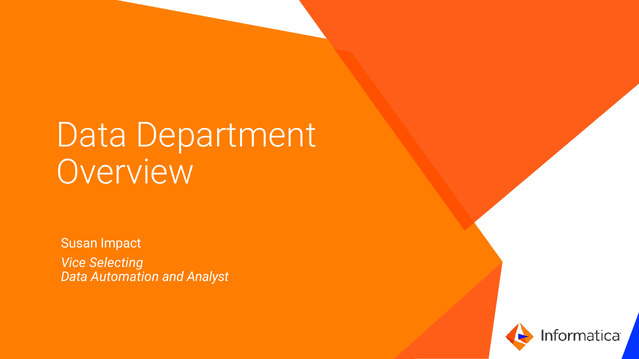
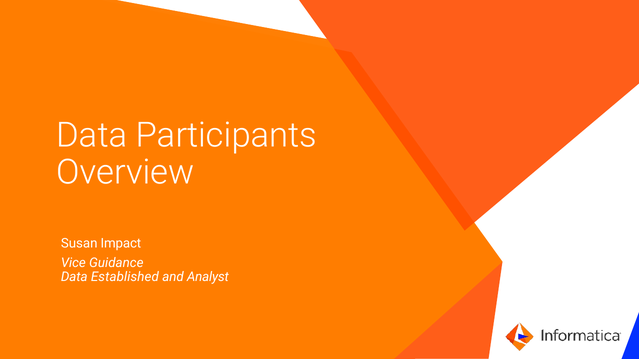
Department: Department -> Participants (226, 135)
Selecting: Selecting -> Guidance (116, 263)
Automation: Automation -> Established (125, 277)
